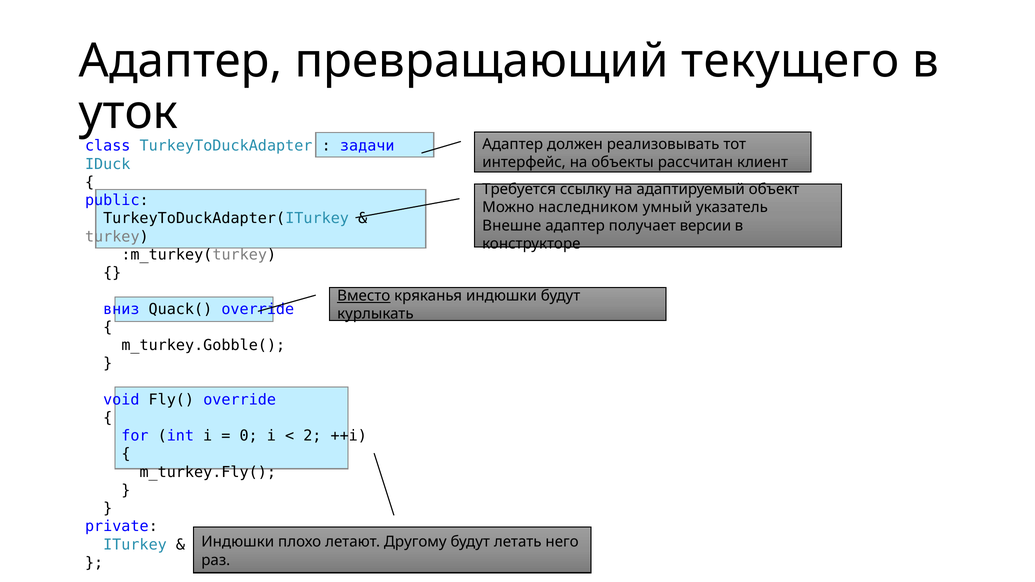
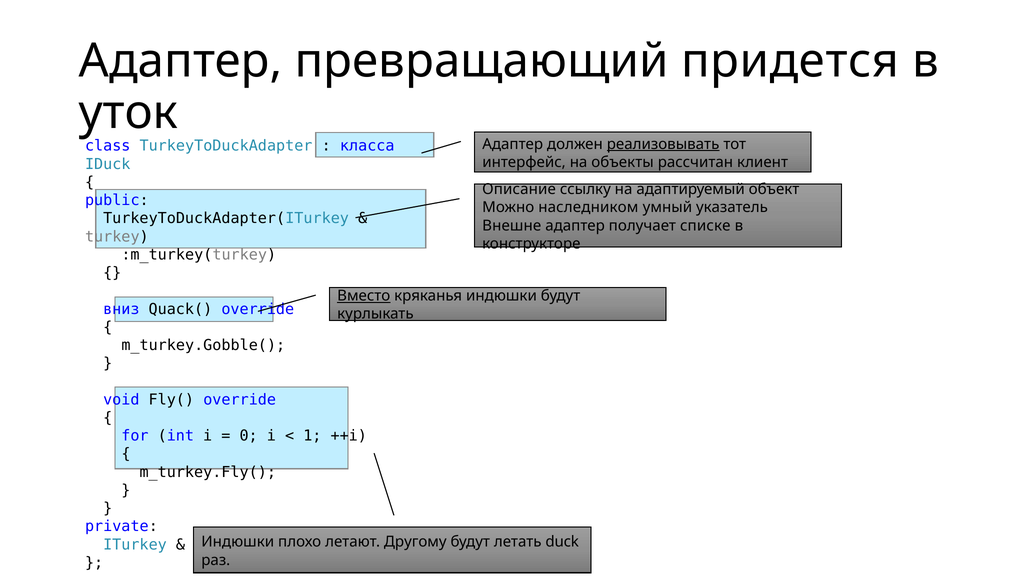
текущего: текущего -> придется (790, 61)
задачи: задачи -> класса (367, 146)
реализовывать underline: none -> present (663, 144)
Требуется: Требуется -> Описание (519, 189)
версии: версии -> списке (705, 226)
2: 2 -> 1 (312, 436)
него: него -> duck (562, 542)
